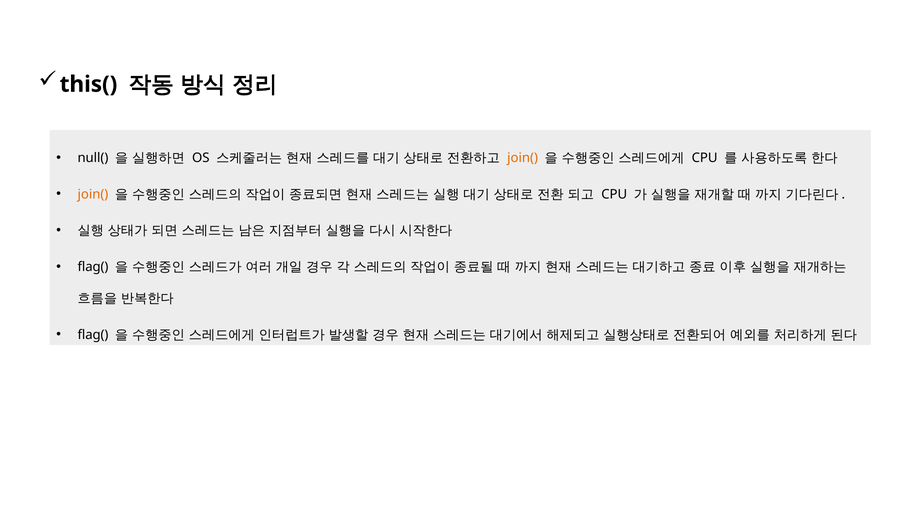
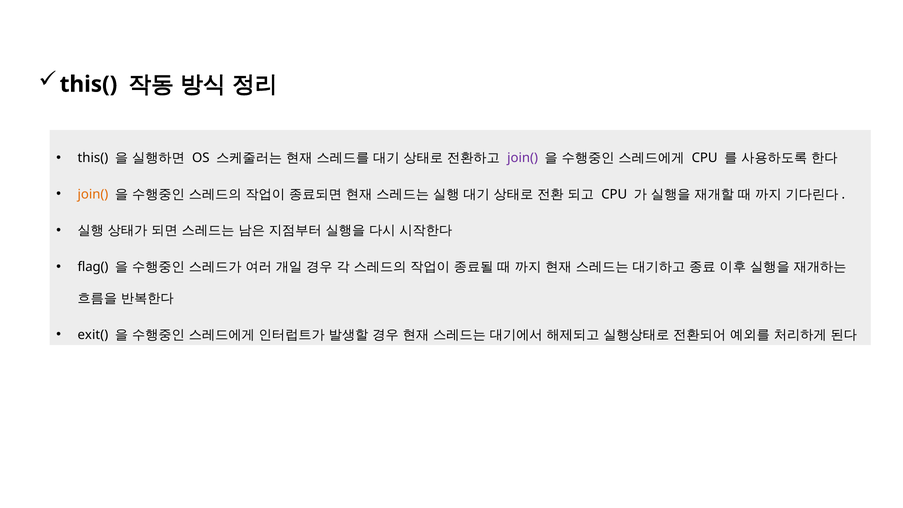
null(: null( -> this( (93, 158)
join( colour: orange -> purple (523, 158)
flag(: flag( -> exit( (93, 335)
